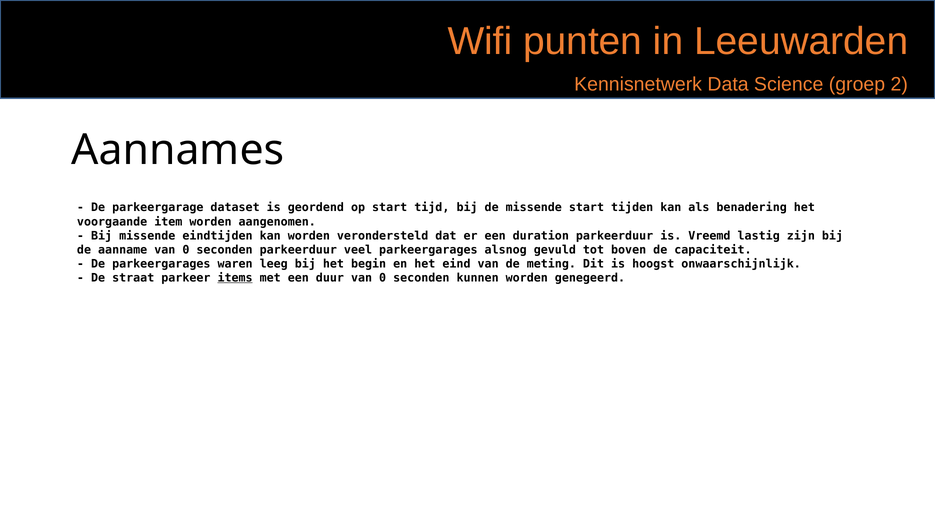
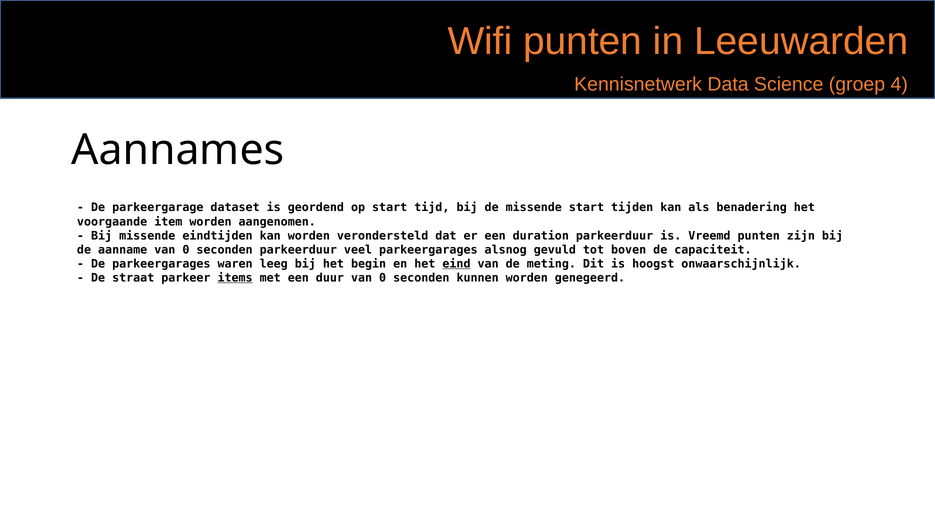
2: 2 -> 4 (899, 84)
Vreemd lastig: lastig -> punten (759, 236)
eind underline: none -> present (456, 264)
